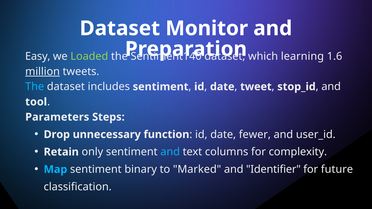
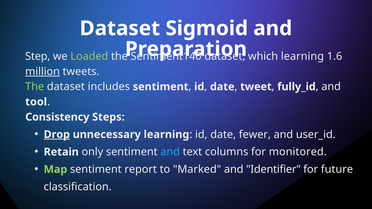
Monitor: Monitor -> Sigmoid (207, 28)
Easy: Easy -> Step (38, 56)
The colour: light blue -> light green (35, 87)
stop_id: stop_id -> fully_id (296, 87)
Parameters: Parameters -> Consistency (57, 117)
Drop underline: none -> present (57, 135)
unnecessary function: function -> learning (166, 135)
complexity: complexity -> monitored (298, 152)
Map colour: light blue -> light green (55, 170)
binary: binary -> report (141, 170)
